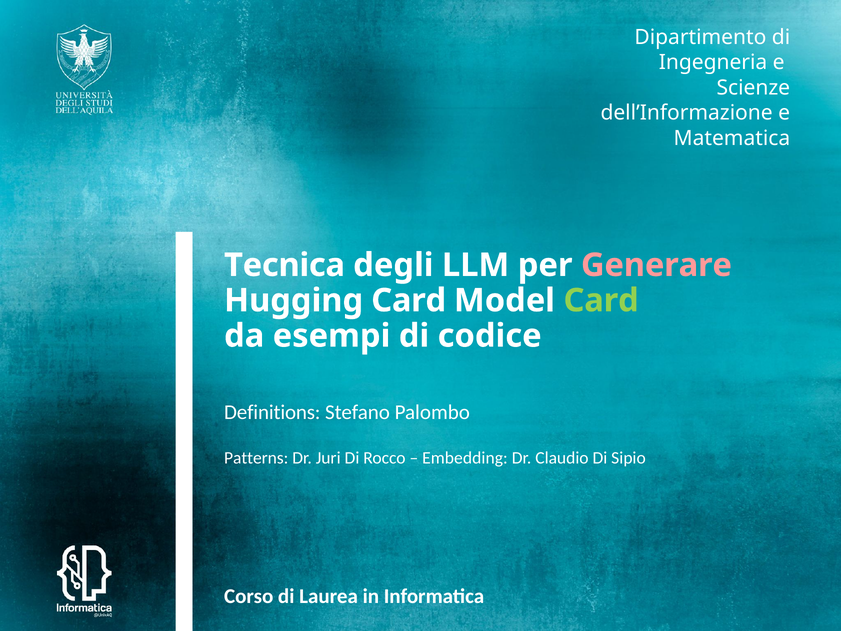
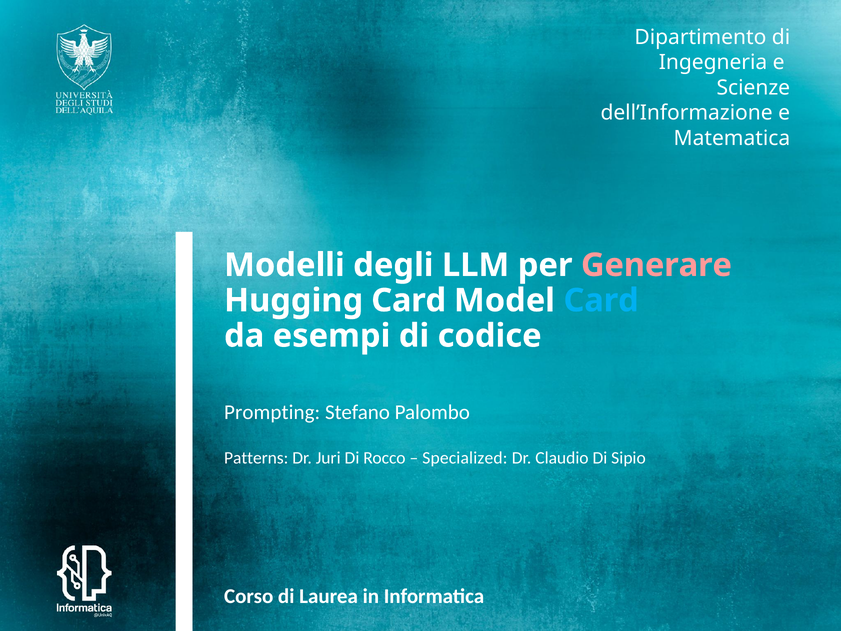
Tecnica: Tecnica -> Modelli (284, 265)
Card colour: light green -> light blue (601, 300)
Definitions: Definitions -> Prompting (272, 412)
Embedding: Embedding -> Specialized (465, 458)
